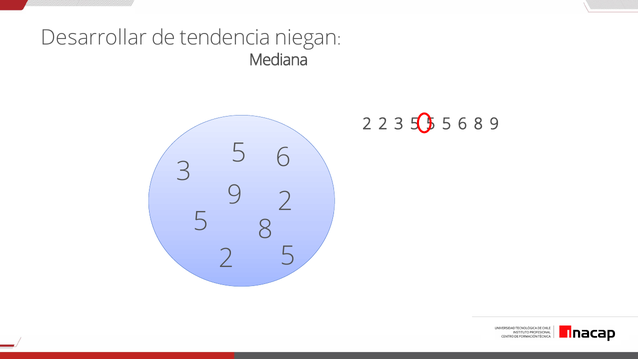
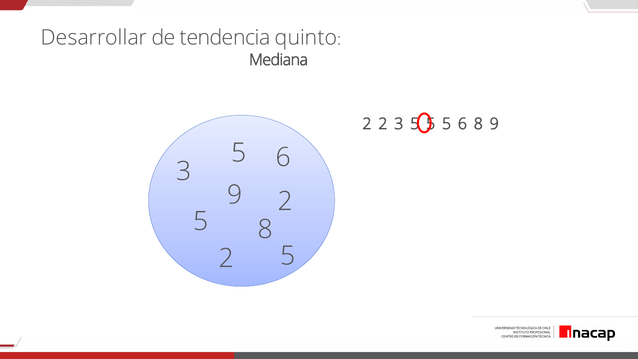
niegan: niegan -> quinto (306, 38)
